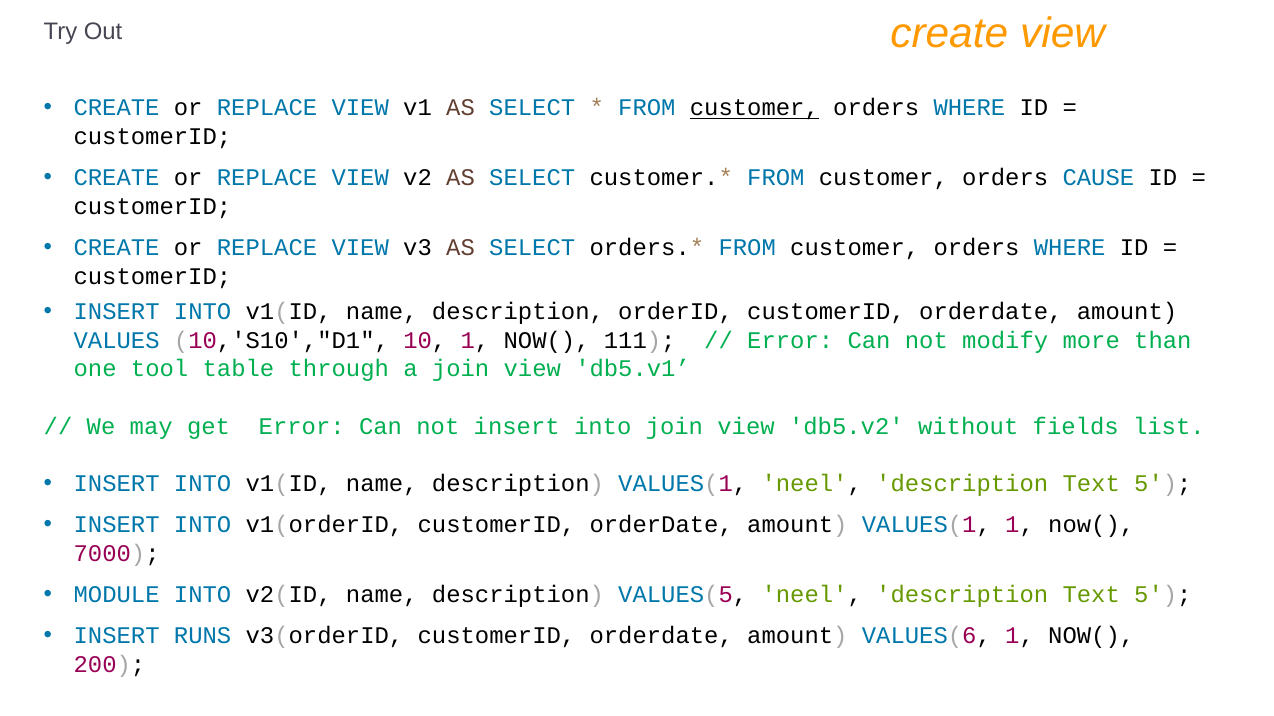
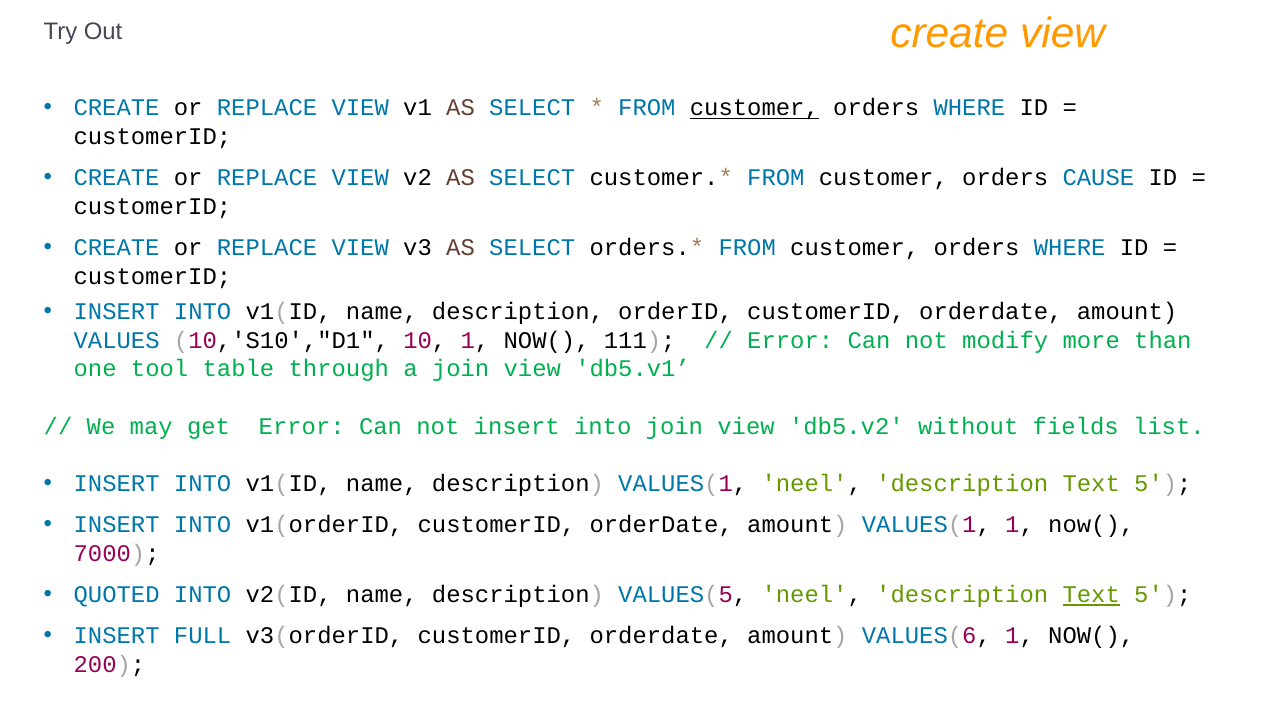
MODULE: MODULE -> QUOTED (117, 595)
Text underline: none -> present (1091, 595)
RUNS: RUNS -> FULL (203, 637)
